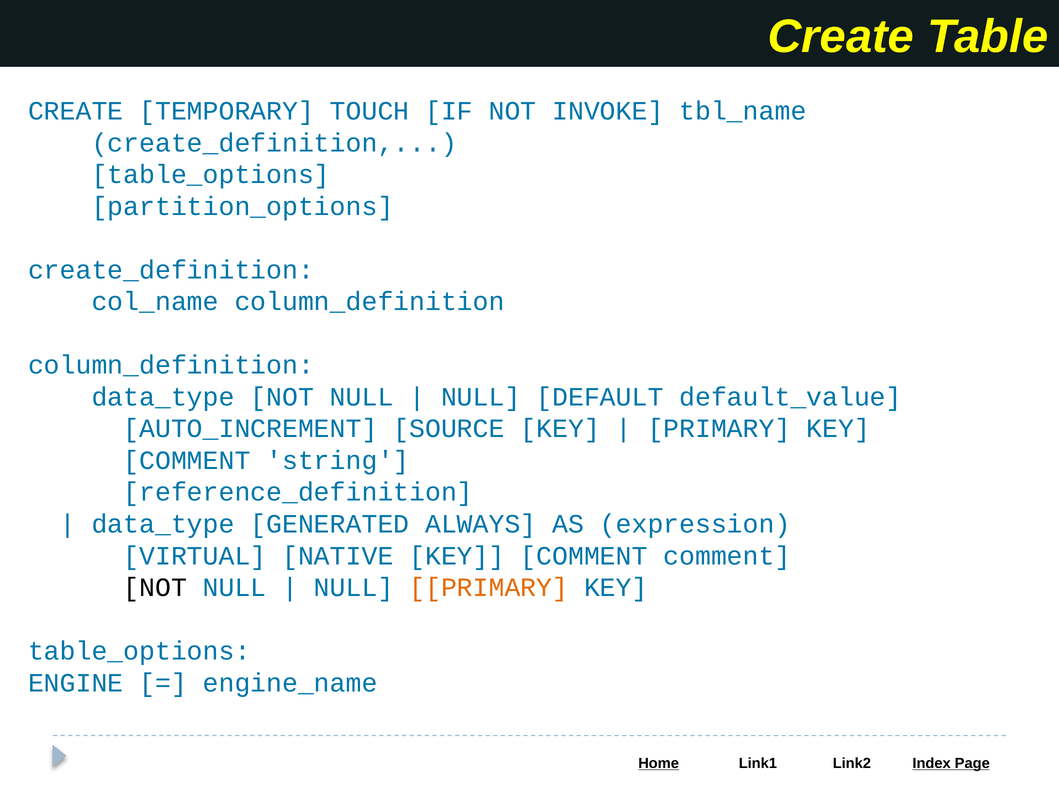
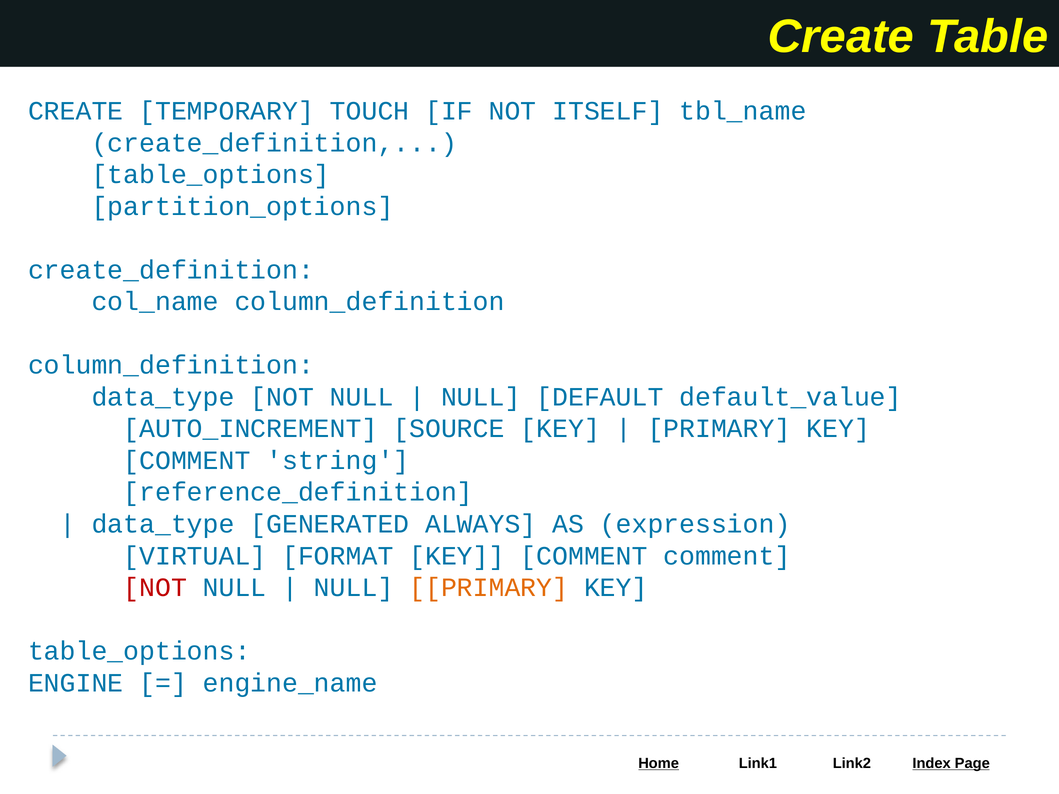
INVOKE: INVOKE -> ITSELF (608, 111)
NATIVE: NATIVE -> FORMAT (338, 556)
NOT colour: black -> red (155, 588)
